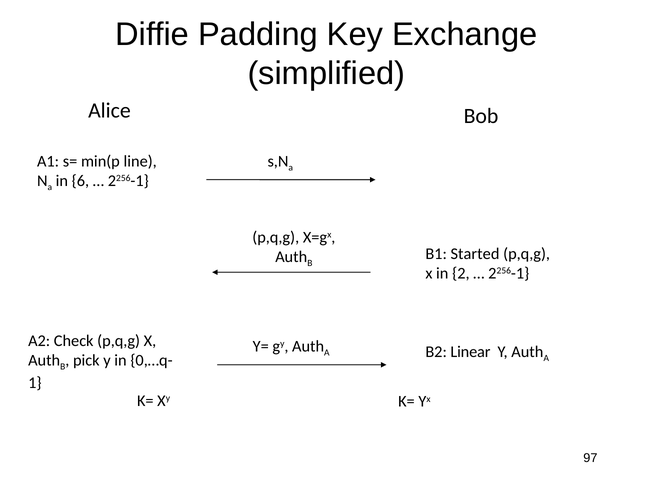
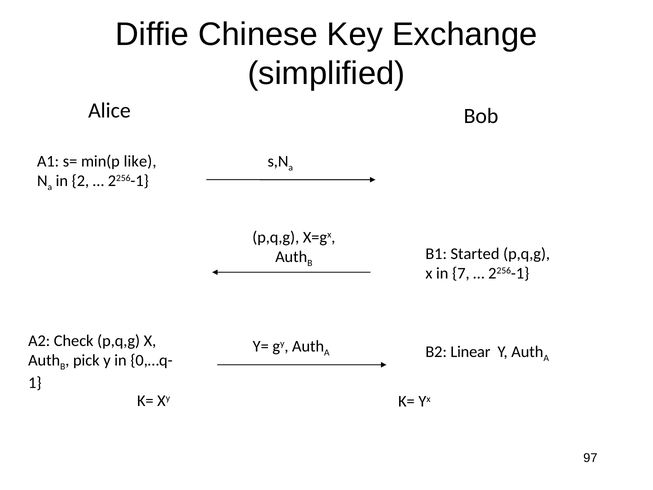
Padding: Padding -> Chinese (258, 34)
line: line -> like (140, 161)
6: 6 -> 2 (80, 181)
2: 2 -> 7 (461, 273)
